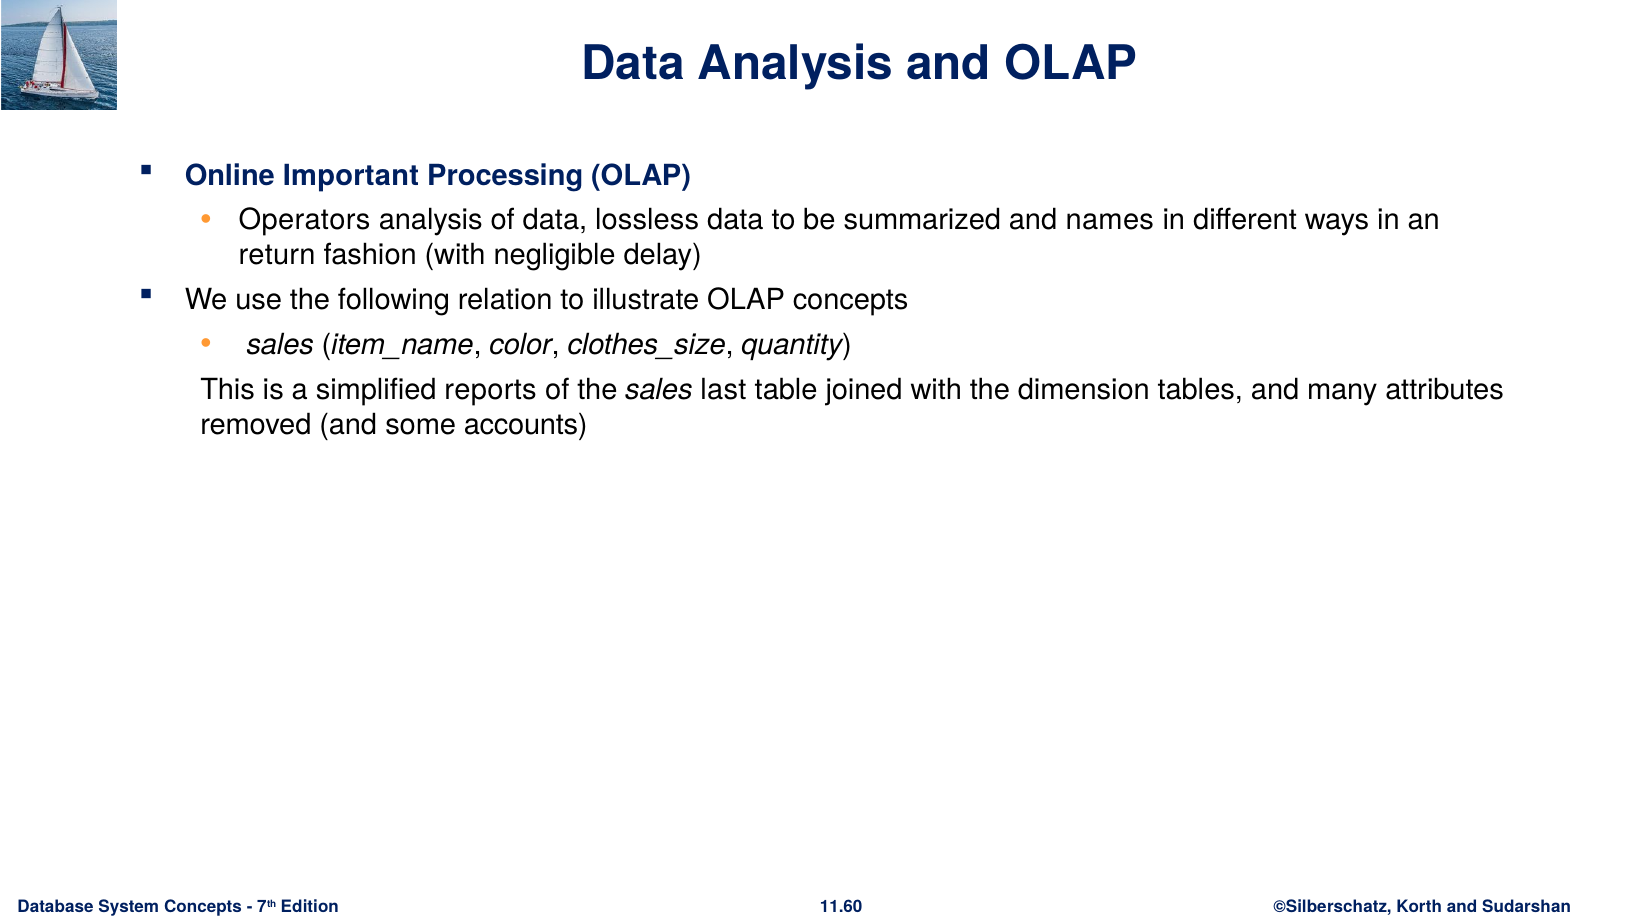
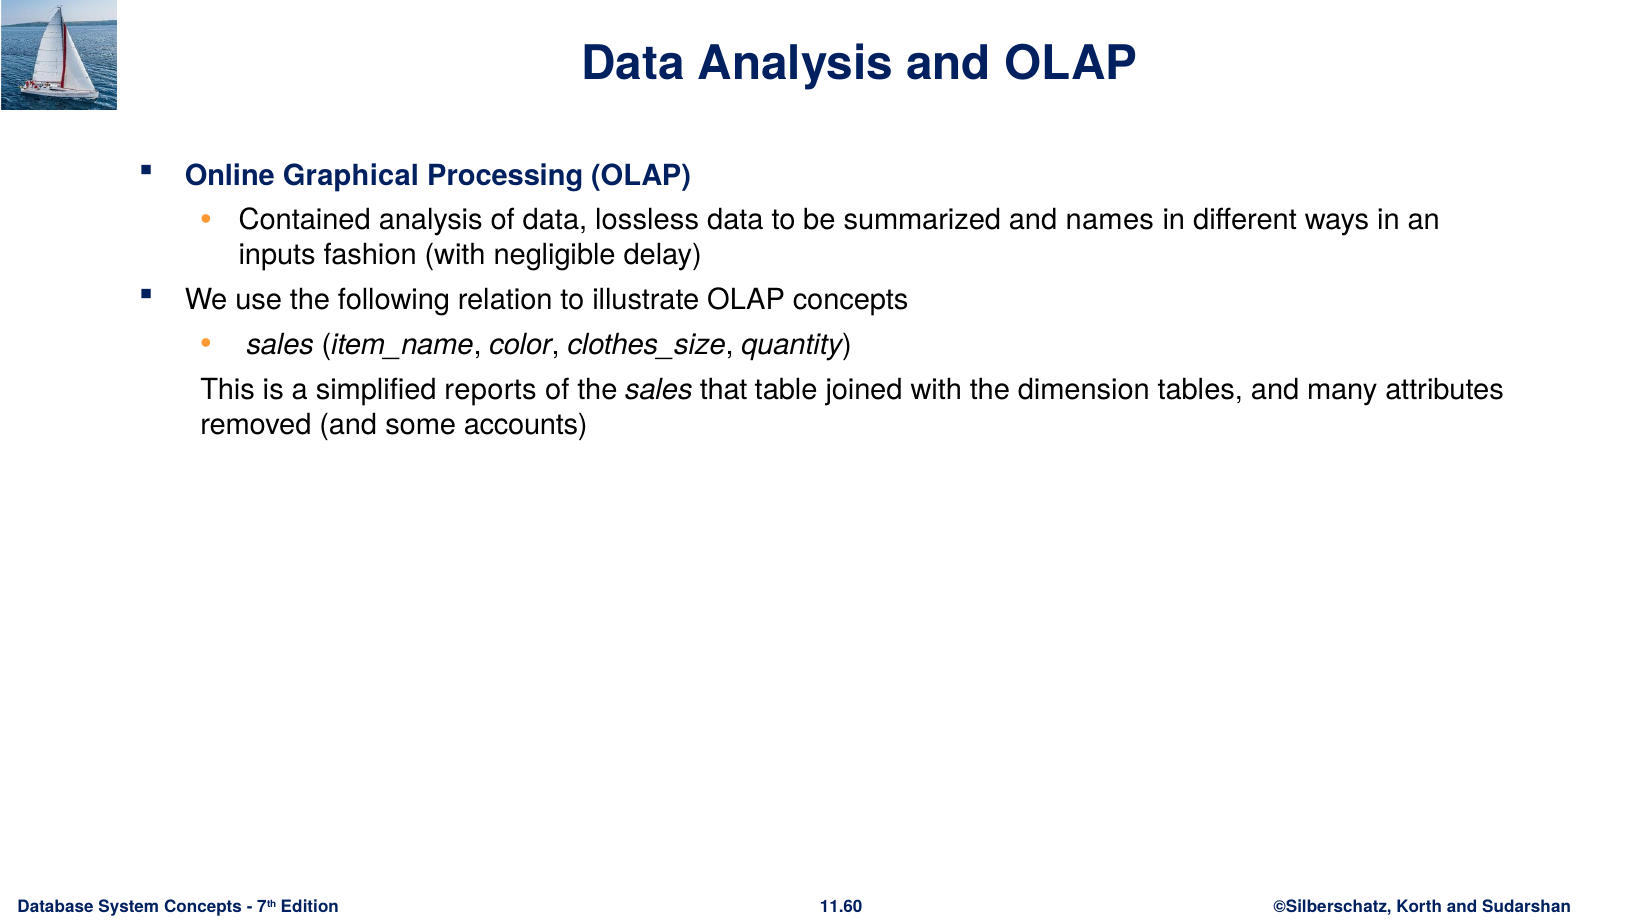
Important: Important -> Graphical (351, 175)
Operators: Operators -> Contained (305, 220)
return: return -> inputs (277, 255)
last: last -> that (724, 390)
